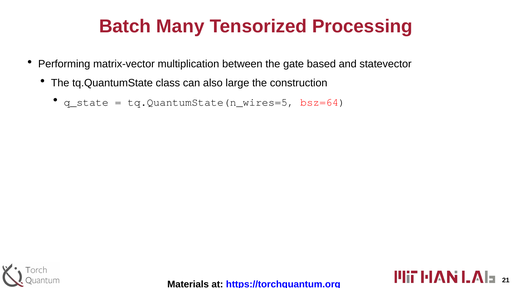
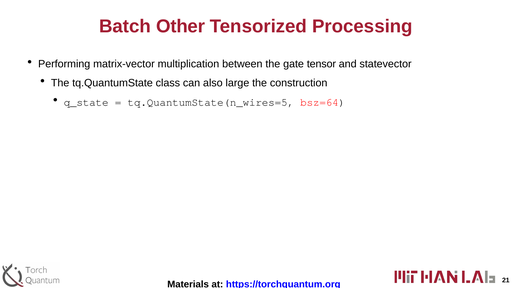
Many: Many -> Other (181, 26)
based: based -> tensor (321, 64)
